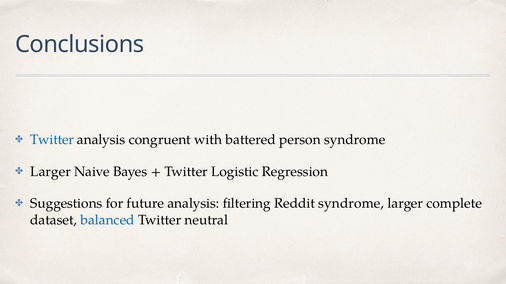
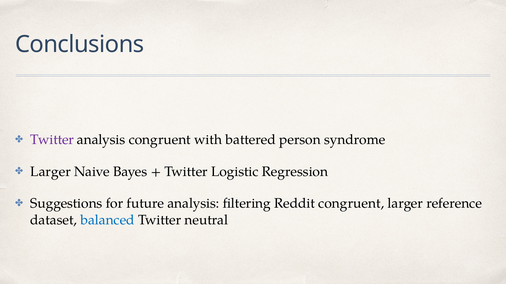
Twitter colour: blue -> purple (52, 140)
Reddit syndrome: syndrome -> congruent (351, 204)
complete: complete -> reference (454, 204)
